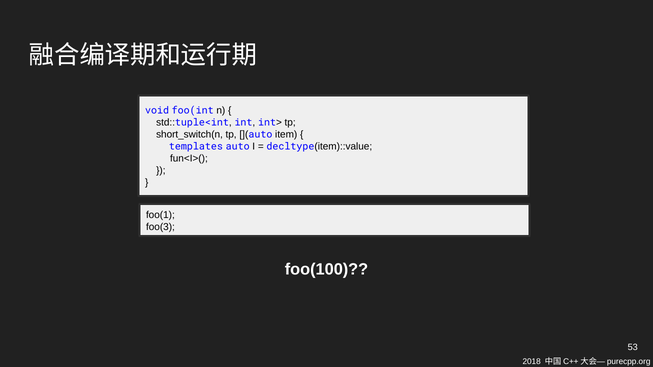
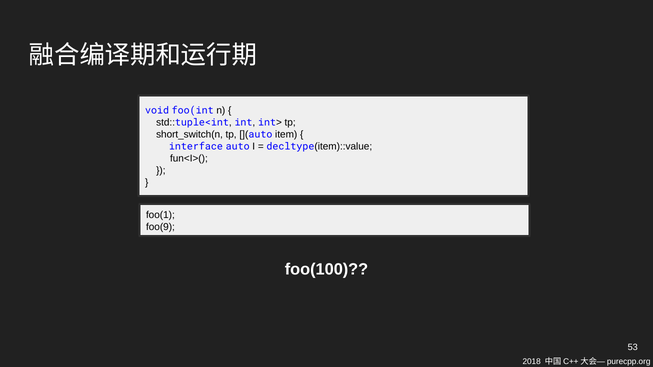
templates: templates -> interface (196, 147)
foo(3: foo(3 -> foo(9 (160, 227)
